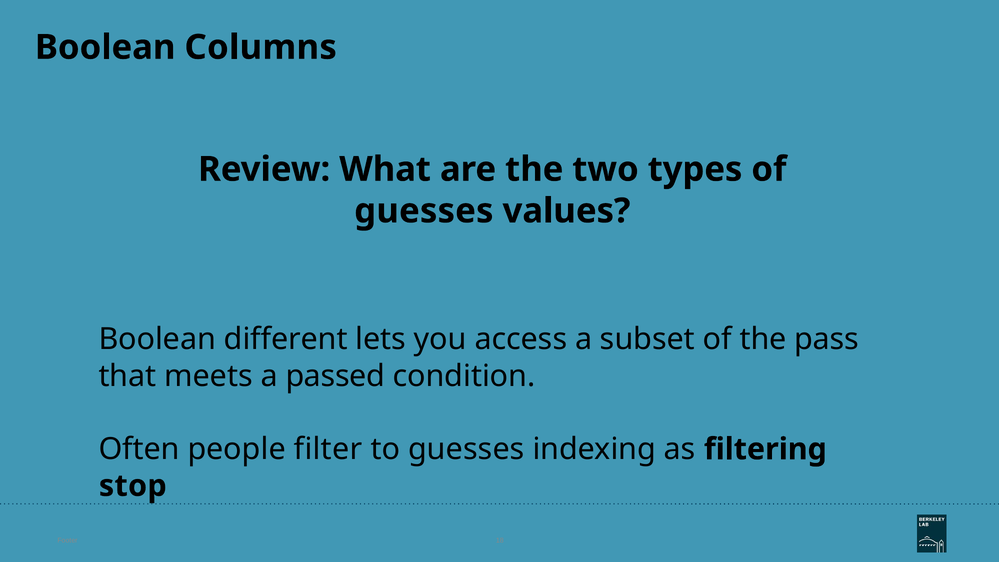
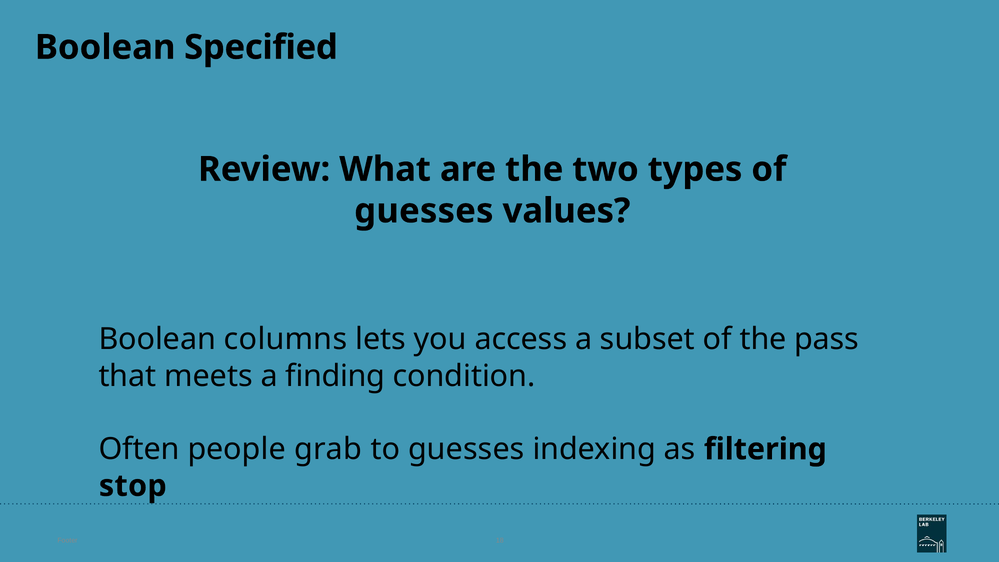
Columns: Columns -> Specified (261, 47)
different: different -> columns (286, 339)
passed: passed -> finding (335, 376)
filter: filter -> grab (328, 449)
